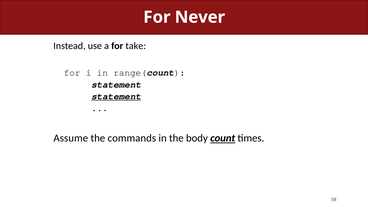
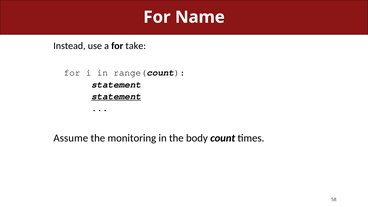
Never: Never -> Name (200, 17)
commands: commands -> monitoring (132, 138)
count underline: present -> none (223, 138)
